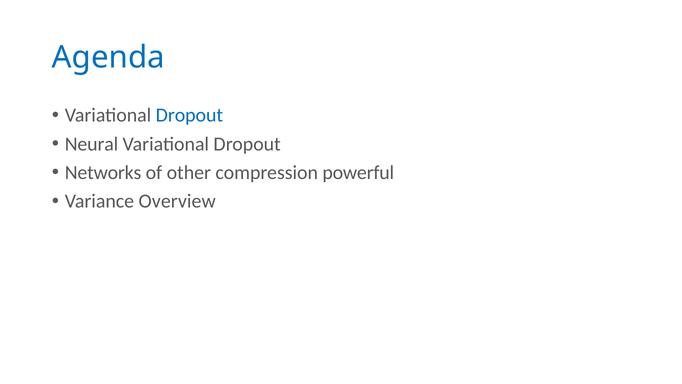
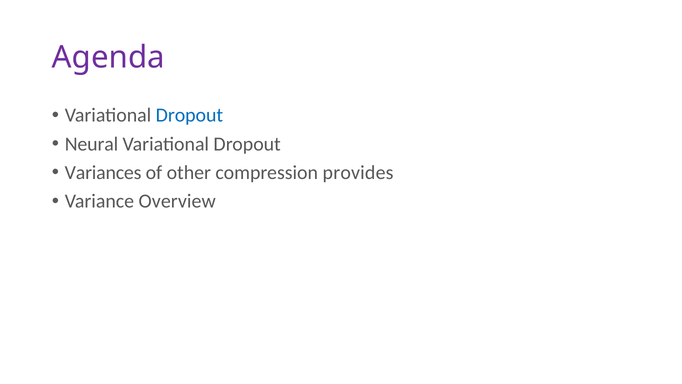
Agenda colour: blue -> purple (108, 57)
Networks: Networks -> Variances (103, 172)
powerful: powerful -> provides (358, 172)
